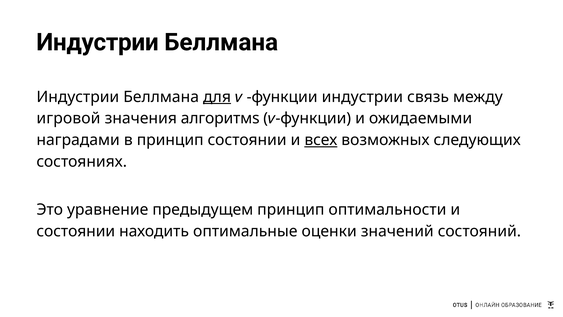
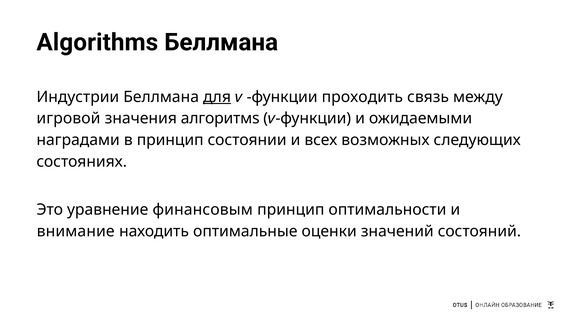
Индустрии: Индустрии -> Algorithms (97, 42)
функции индустрии: индустрии -> проходить (362, 97)
всех underline: present -> none (321, 140)
предыдущем: предыдущем -> финансовым (203, 209)
состоянии: состоянии -> внимание (76, 231)
